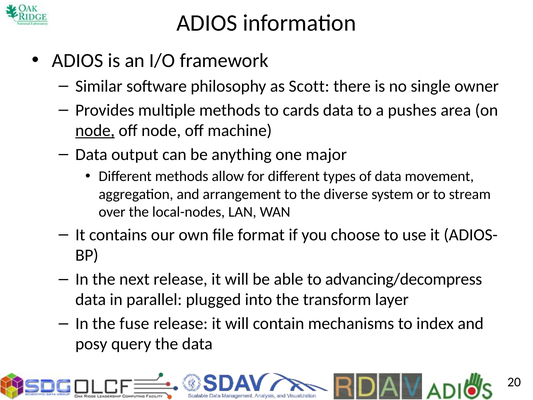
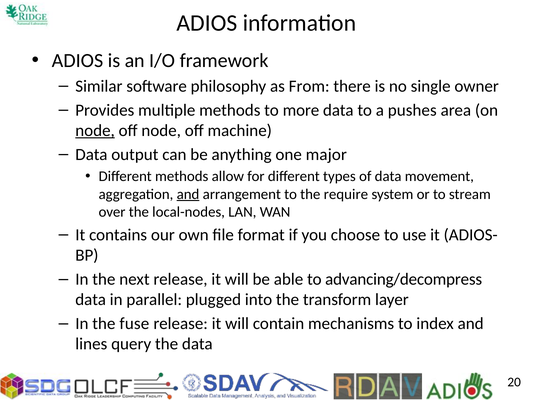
Scott: Scott -> From (309, 86)
cards: cards -> more (301, 110)
and underline: none -> present (188, 194)
diverse: diverse -> require (346, 194)
posy: posy -> lines (91, 344)
